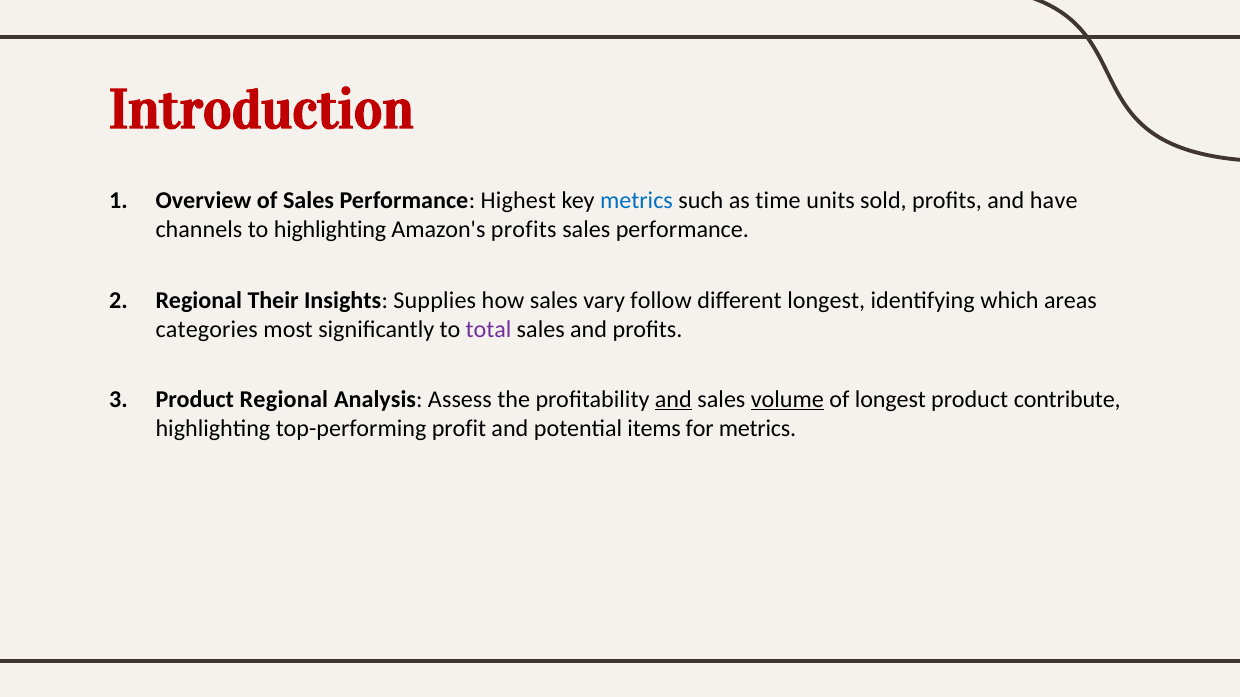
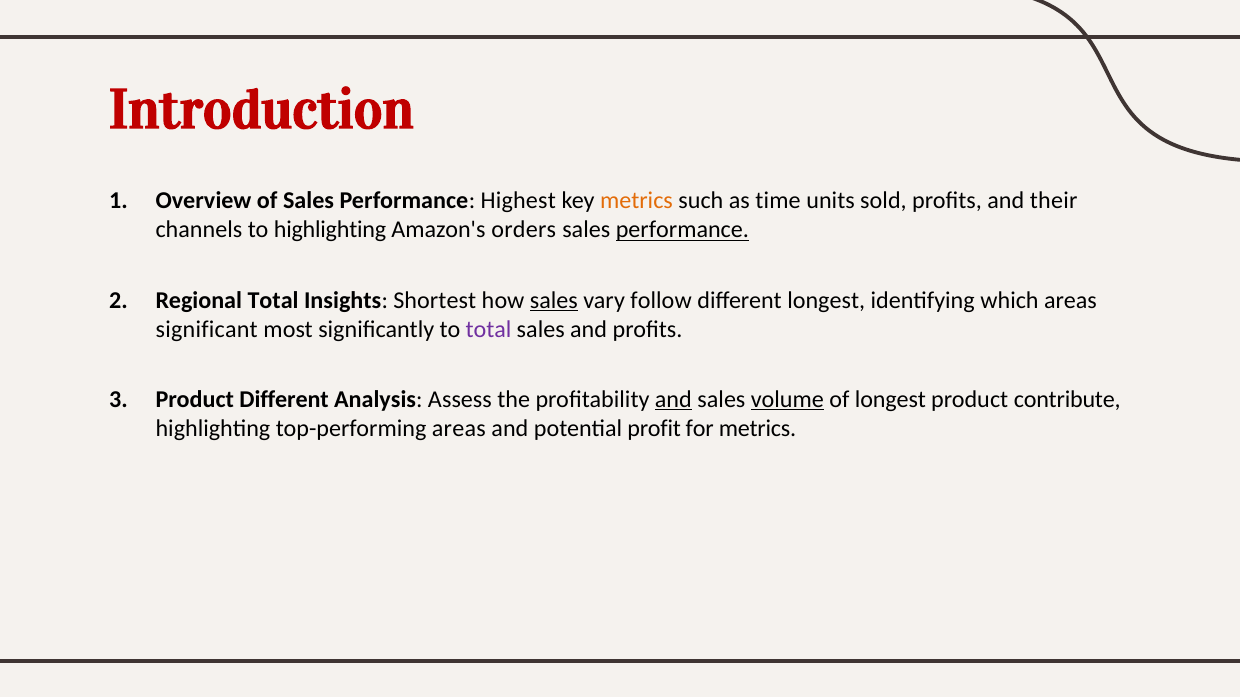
metrics colour: blue -> orange (636, 201)
have: have -> their (1054, 201)
Amazon's profits: profits -> orders (524, 230)
performance underline: none -> present (682, 230)
Regional Their: Their -> Total (273, 300)
Supplies: Supplies -> Shortest (435, 300)
sales underline: none -> present (554, 300)
categories: categories -> significant (207, 329)
Product Regional: Regional -> Different (284, 400)
top-performing profit: profit -> areas (459, 429)
items: items -> profit (654, 429)
